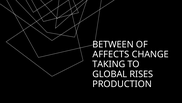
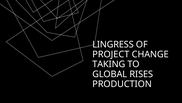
BETWEEN: BETWEEN -> LINGRESS (113, 44)
AFFECTS: AFFECTS -> PROJECT (111, 54)
